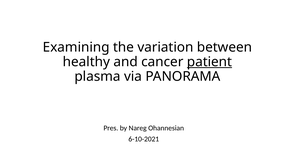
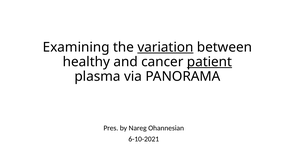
variation underline: none -> present (165, 47)
